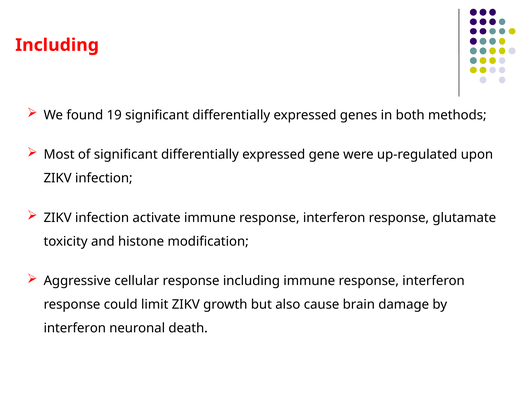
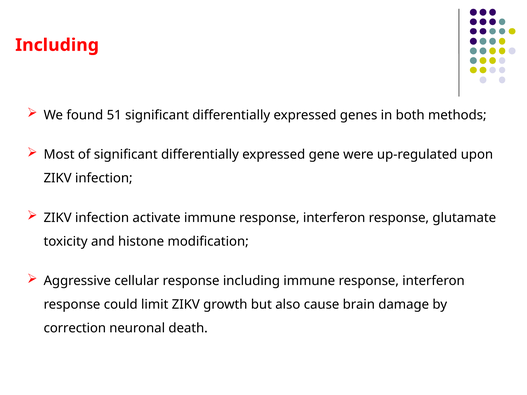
19: 19 -> 51 (114, 115)
interferon: interferon -> correction (75, 329)
